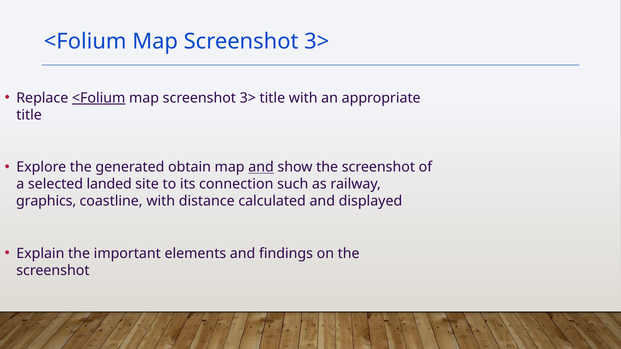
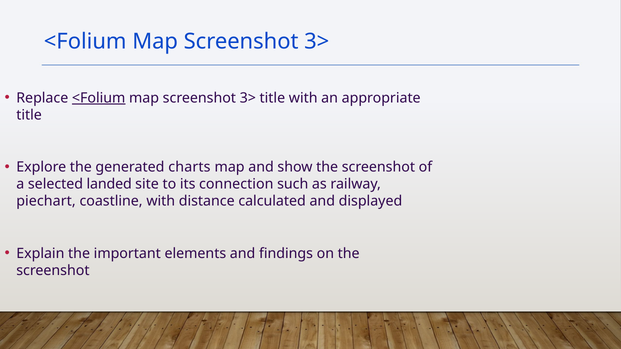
obtain: obtain -> charts (189, 167)
and underline: present -> none (261, 167)
graphics: graphics -> piechart (46, 201)
